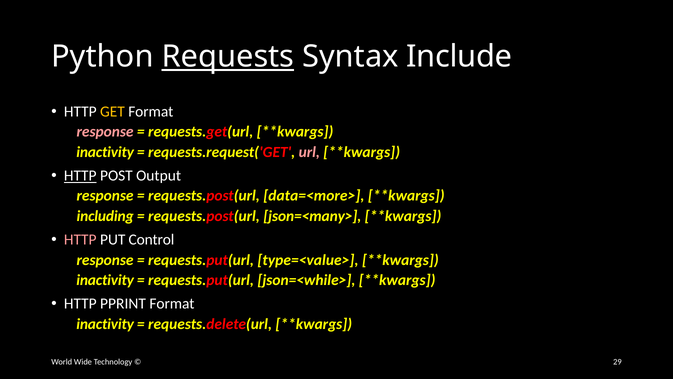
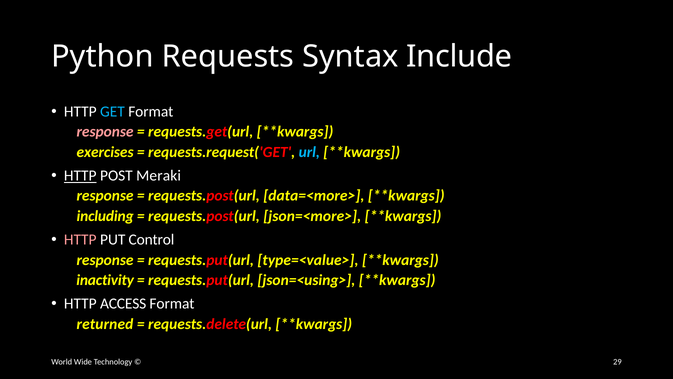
Requests underline: present -> none (228, 57)
GET colour: yellow -> light blue (112, 112)
inactivity: inactivity -> exercises (105, 152)
url colour: pink -> light blue (309, 152)
Output: Output -> Meraki (159, 175)
json=<many>: json=<many> -> json=<more> (312, 216)
json=<while>: json=<while> -> json=<using> (306, 280)
PPRINT: PPRINT -> ACCESS (123, 303)
inactivity: inactivity -> returned (105, 324)
